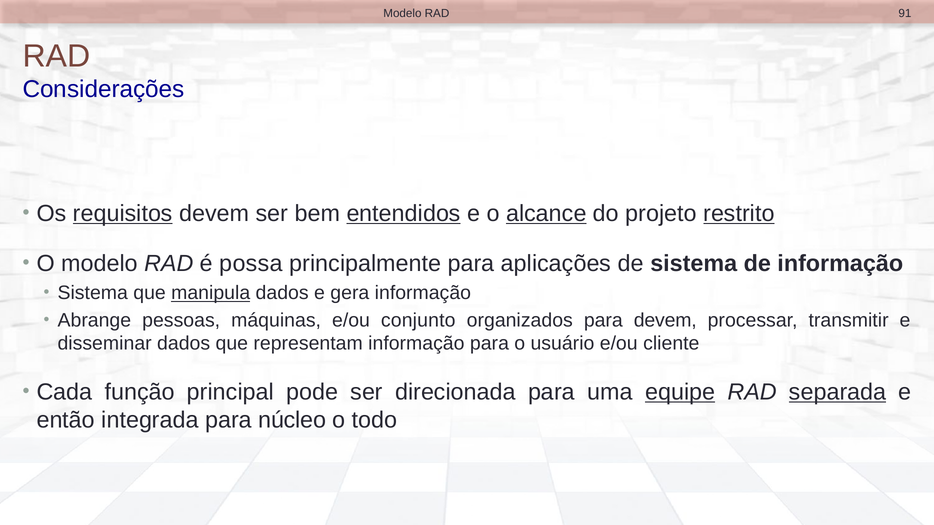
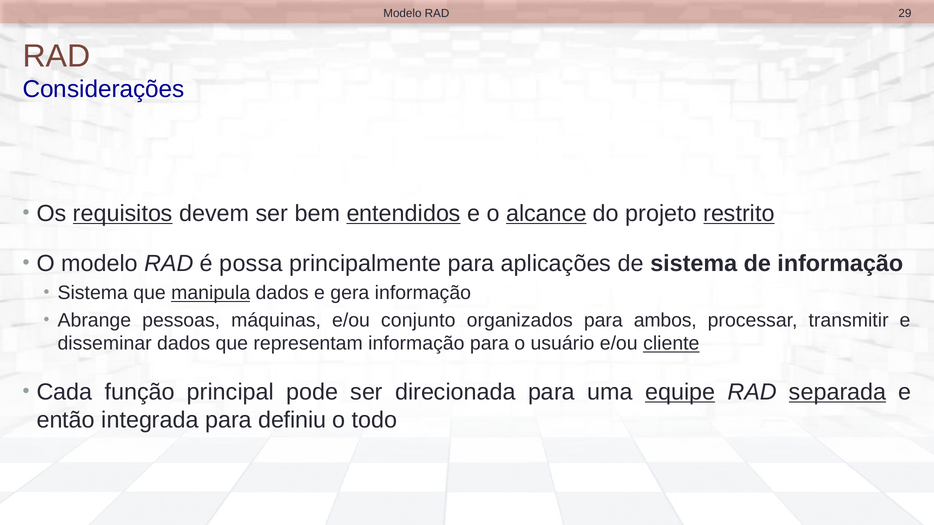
91: 91 -> 29 (905, 13)
para devem: devem -> ambos (665, 320)
cliente underline: none -> present (671, 344)
núcleo: núcleo -> definiu (292, 420)
